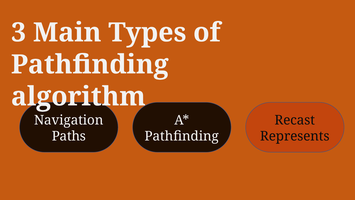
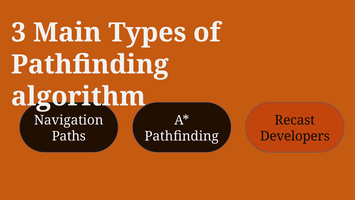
Represents: Represents -> Developers (295, 136)
